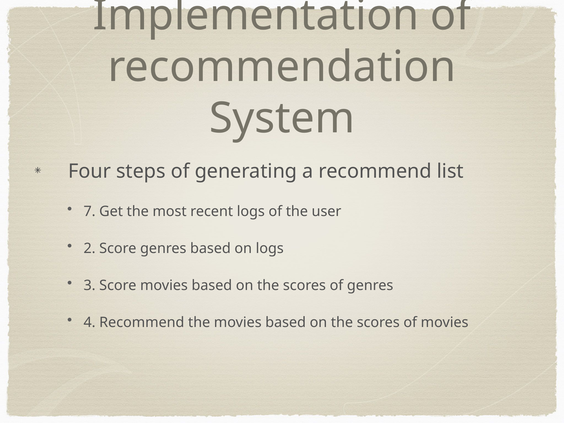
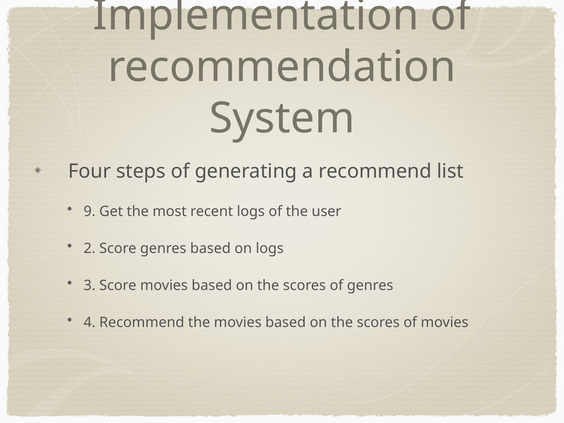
7: 7 -> 9 (90, 211)
